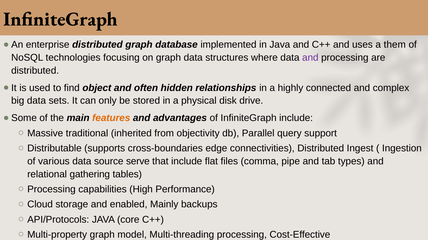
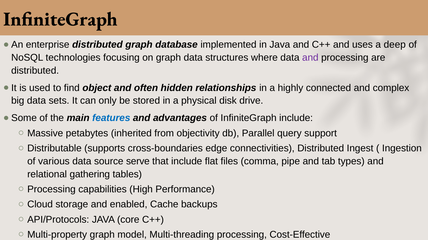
them: them -> deep (395, 45)
features colour: orange -> blue (111, 118)
traditional: traditional -> petabytes (87, 134)
Mainly: Mainly -> Cache (164, 205)
